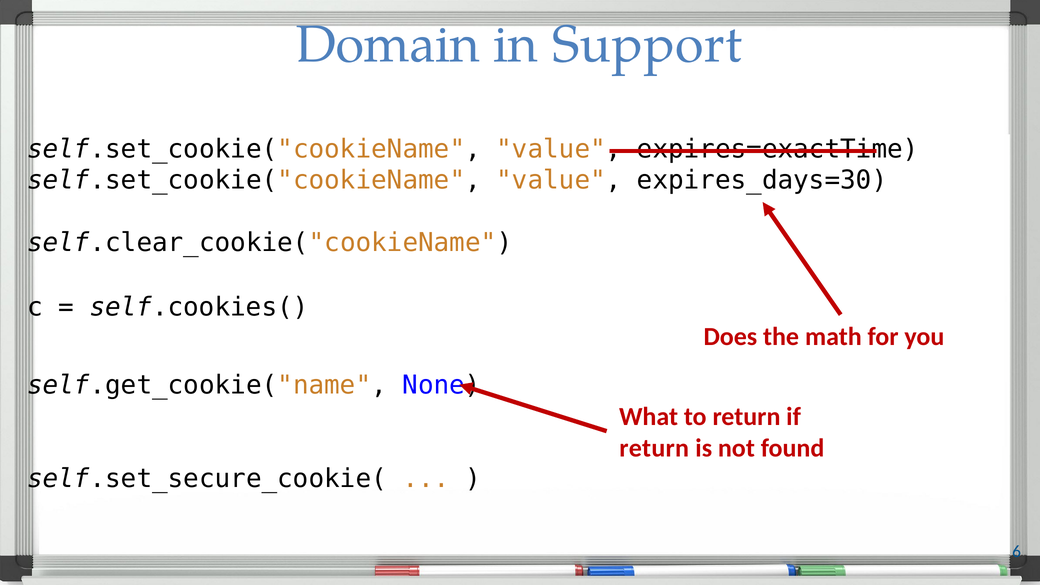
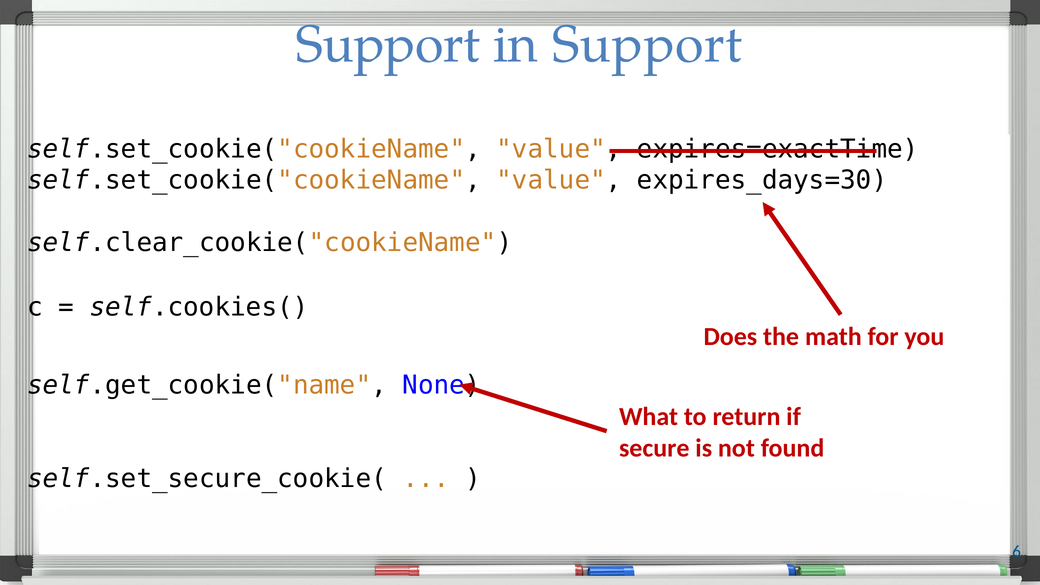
Domain: Domain -> Support (388, 45)
return: return -> secure (654, 448)
